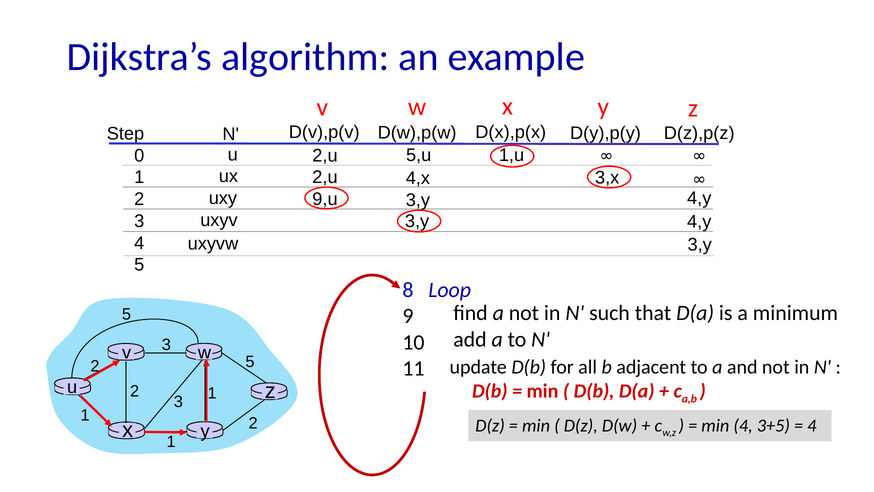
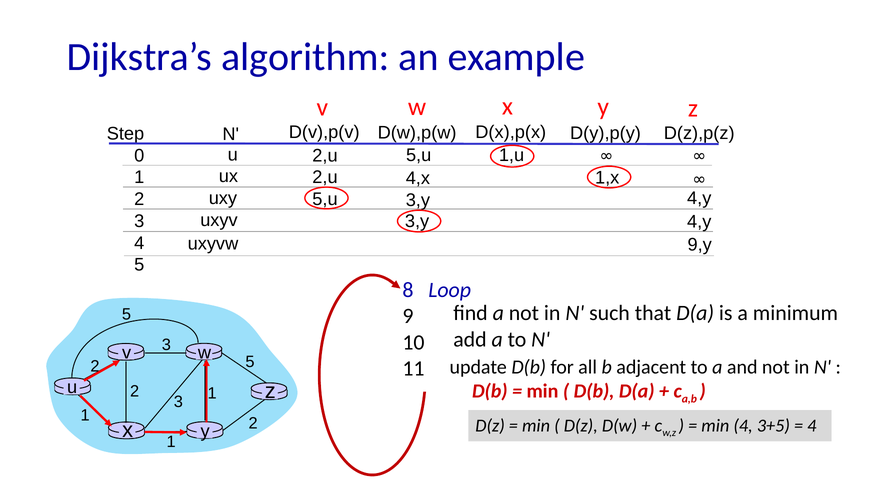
3,x: 3,x -> 1,x (607, 177)
9,u: 9,u -> 5,u (325, 199)
uxyvw 3,y: 3,y -> 9,y (700, 245)
